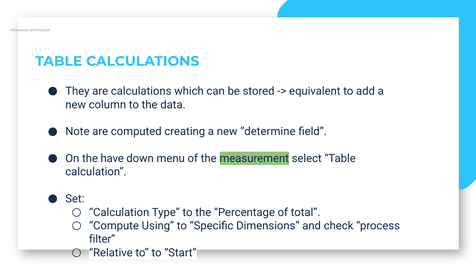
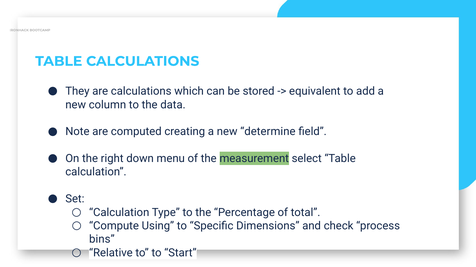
have: have -> right (112, 159)
filter: filter -> bins (102, 240)
